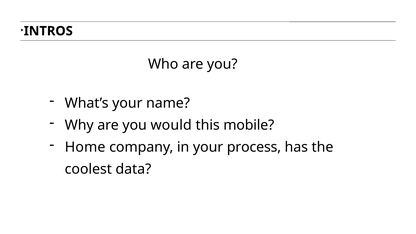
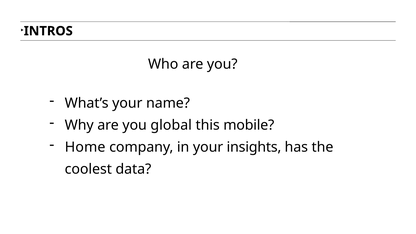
would: would -> global (171, 125)
process: process -> insights (254, 147)
